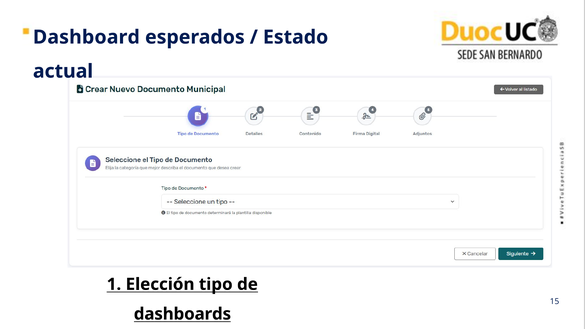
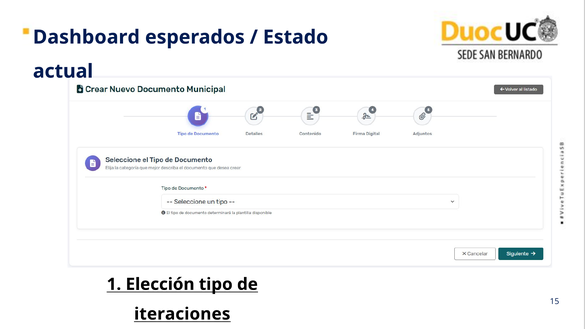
dashboards: dashboards -> iteraciones (182, 314)
